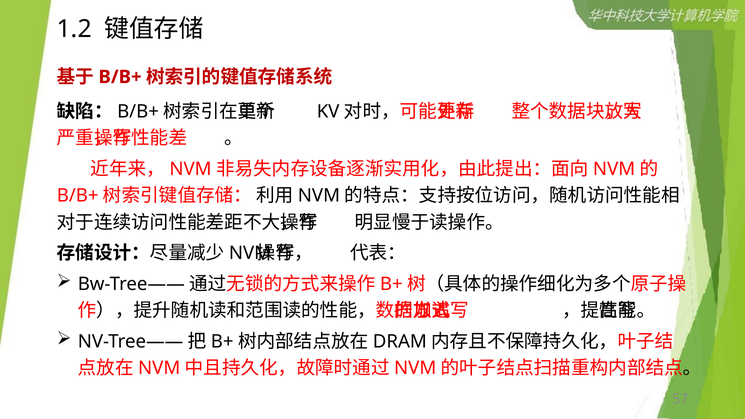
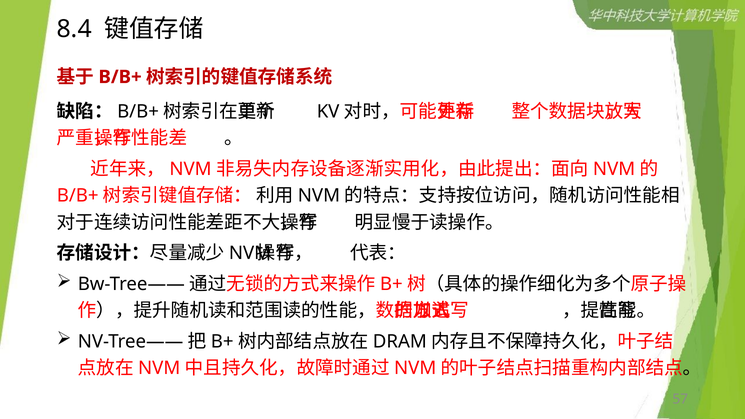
1.2: 1.2 -> 8.4 (74, 29)
